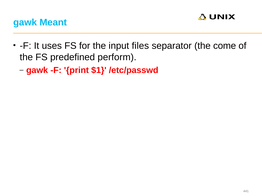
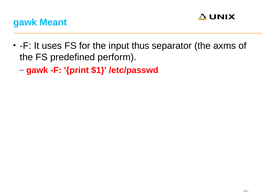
files: files -> thus (140, 46)
come: come -> axms (225, 46)
